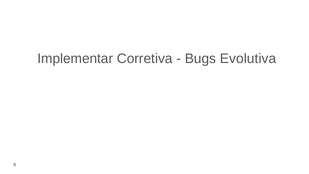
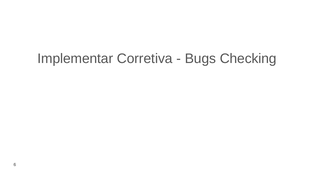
Evolutiva: Evolutiva -> Checking (248, 59)
